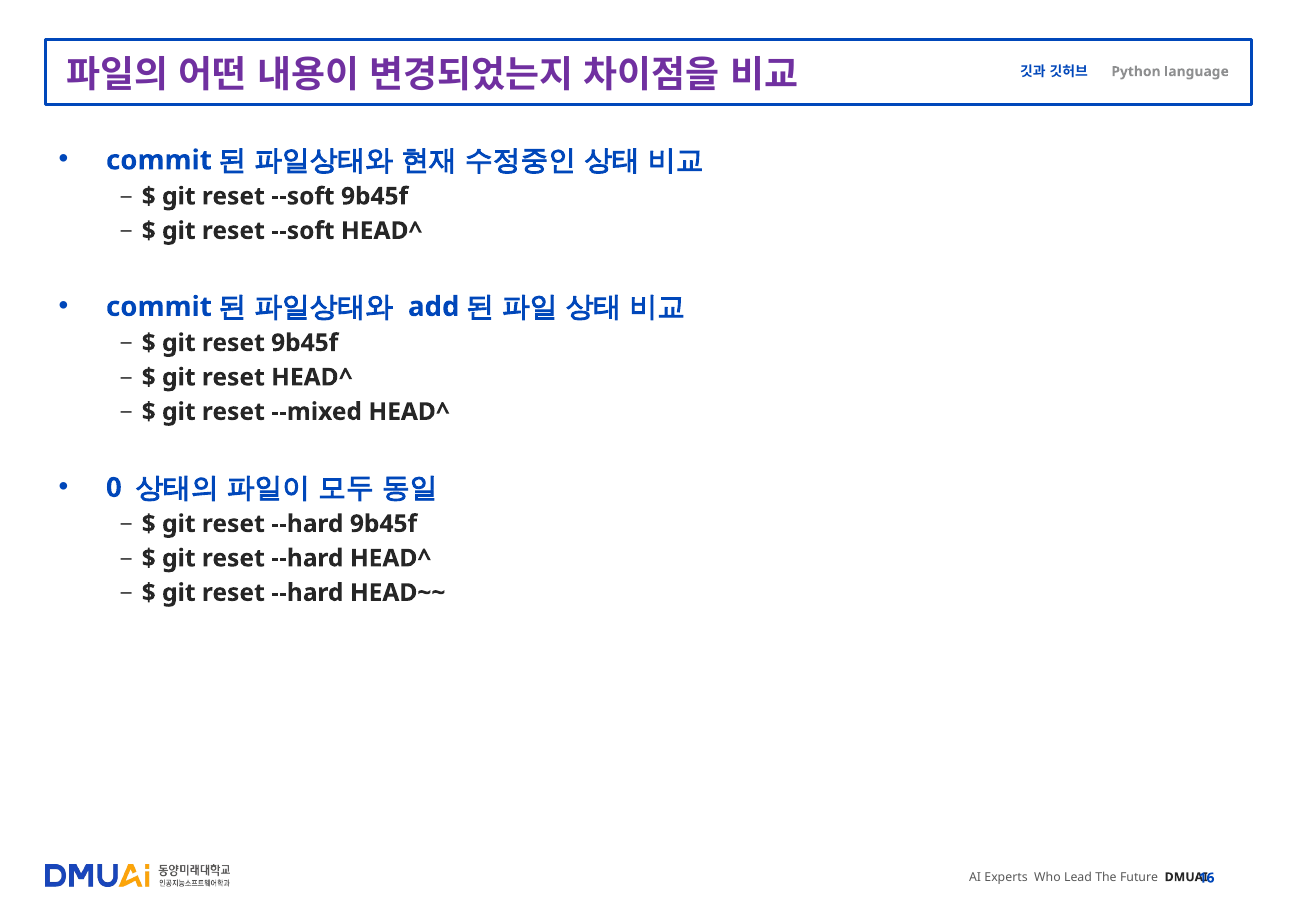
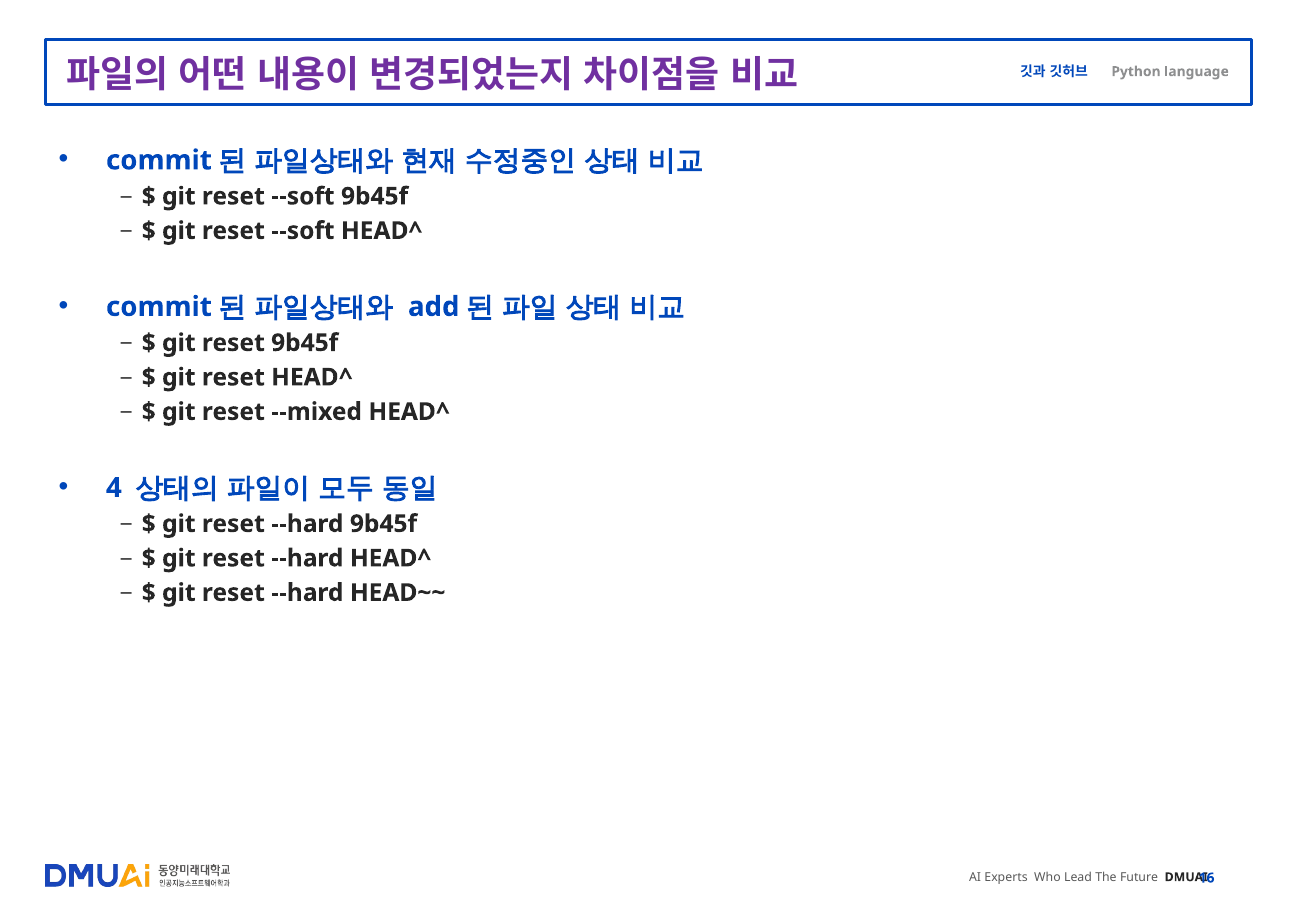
0: 0 -> 4 (114, 488)
